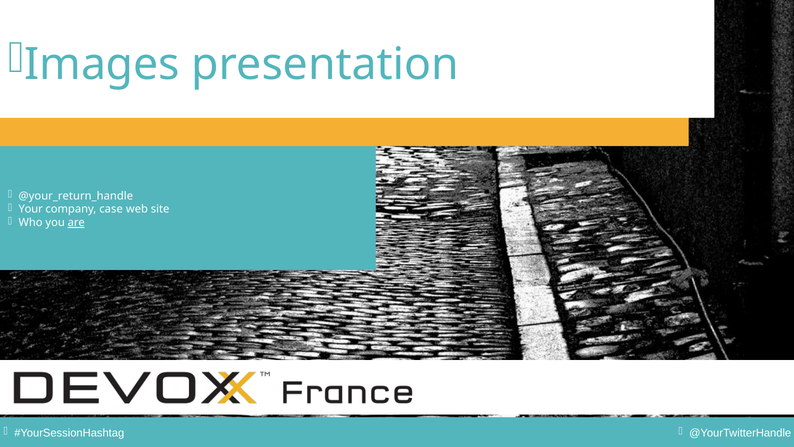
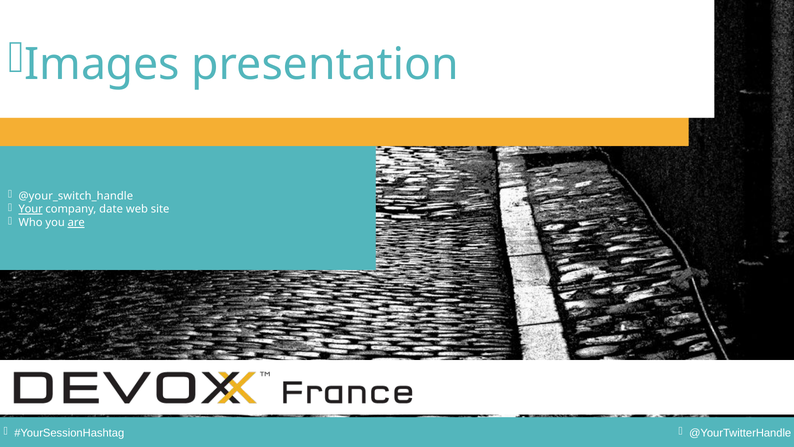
@your_return_handle: @your_return_handle -> @your_switch_handle (76, 196)
Your underline: none -> present (31, 209)
case: case -> date (111, 209)
